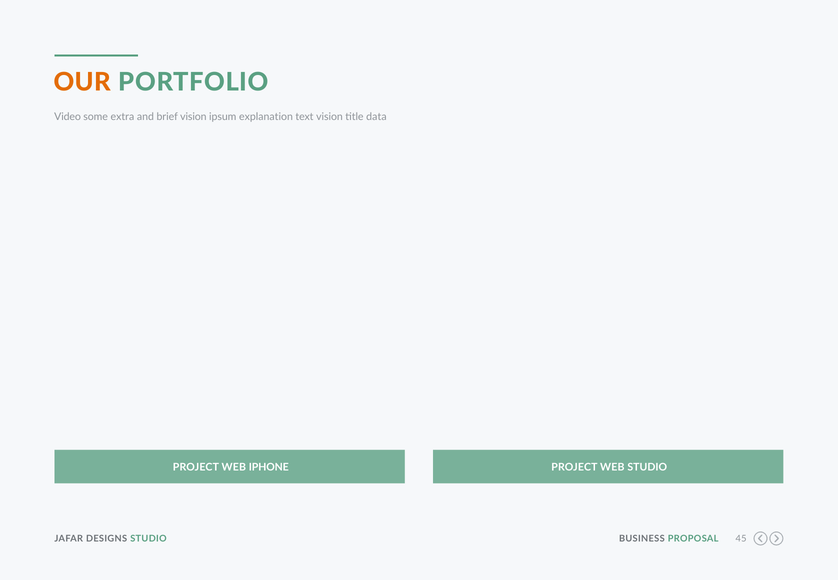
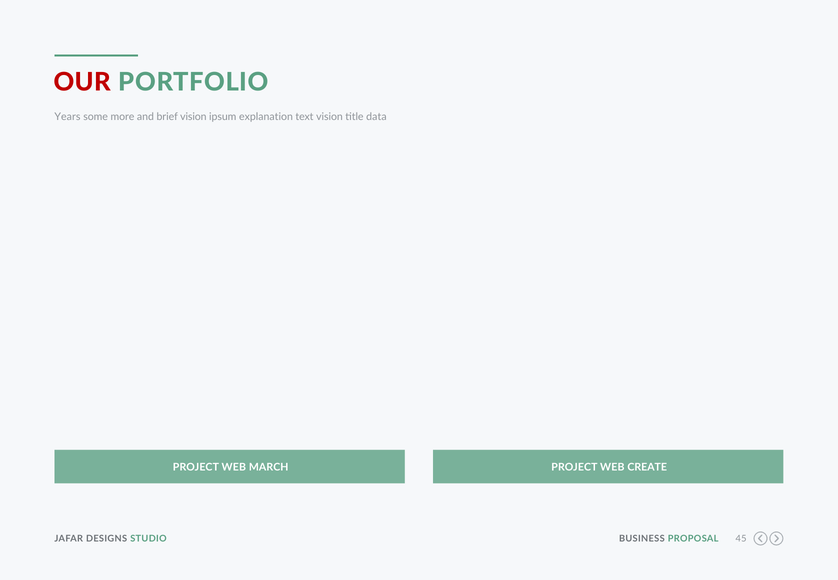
OUR colour: orange -> red (82, 82)
Video: Video -> Years (67, 117)
extra: extra -> more (122, 117)
IPHONE: IPHONE -> MARCH (269, 467)
WEB STUDIO: STUDIO -> CREATE (647, 467)
